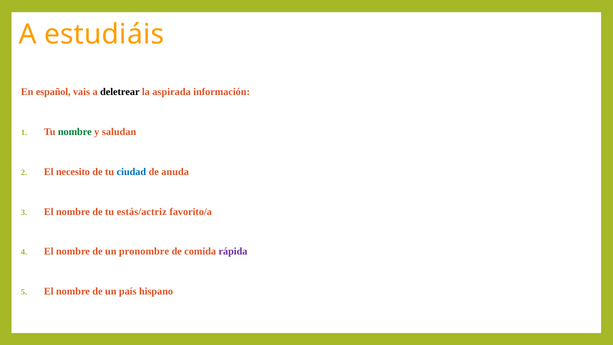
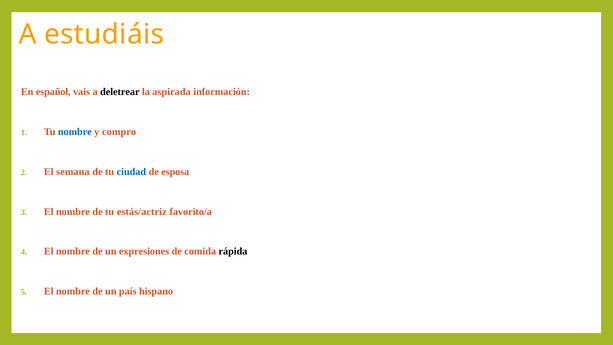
nombre colour: green -> blue (75, 132)
saludan: saludan -> compro (119, 132)
necesito: necesito -> semana (73, 172)
anuda: anuda -> esposa (175, 172)
pronombre: pronombre -> expresiones (144, 251)
rápida colour: purple -> black (233, 251)
